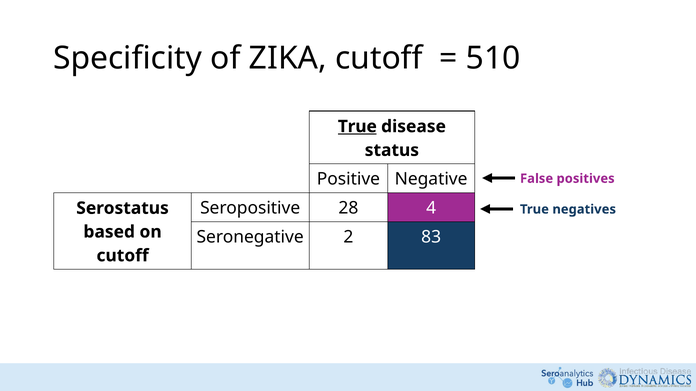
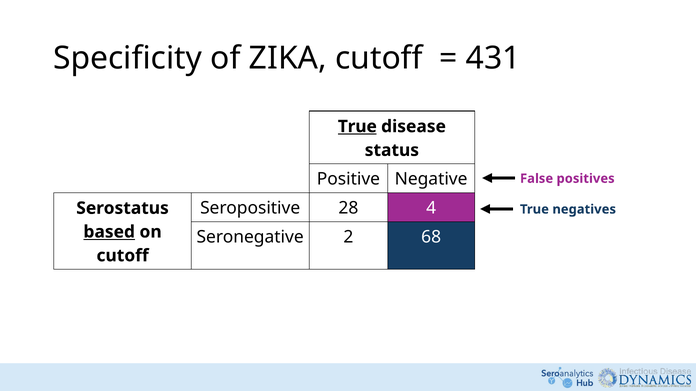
510: 510 -> 431 (493, 58)
based underline: none -> present (109, 232)
83: 83 -> 68 (431, 237)
